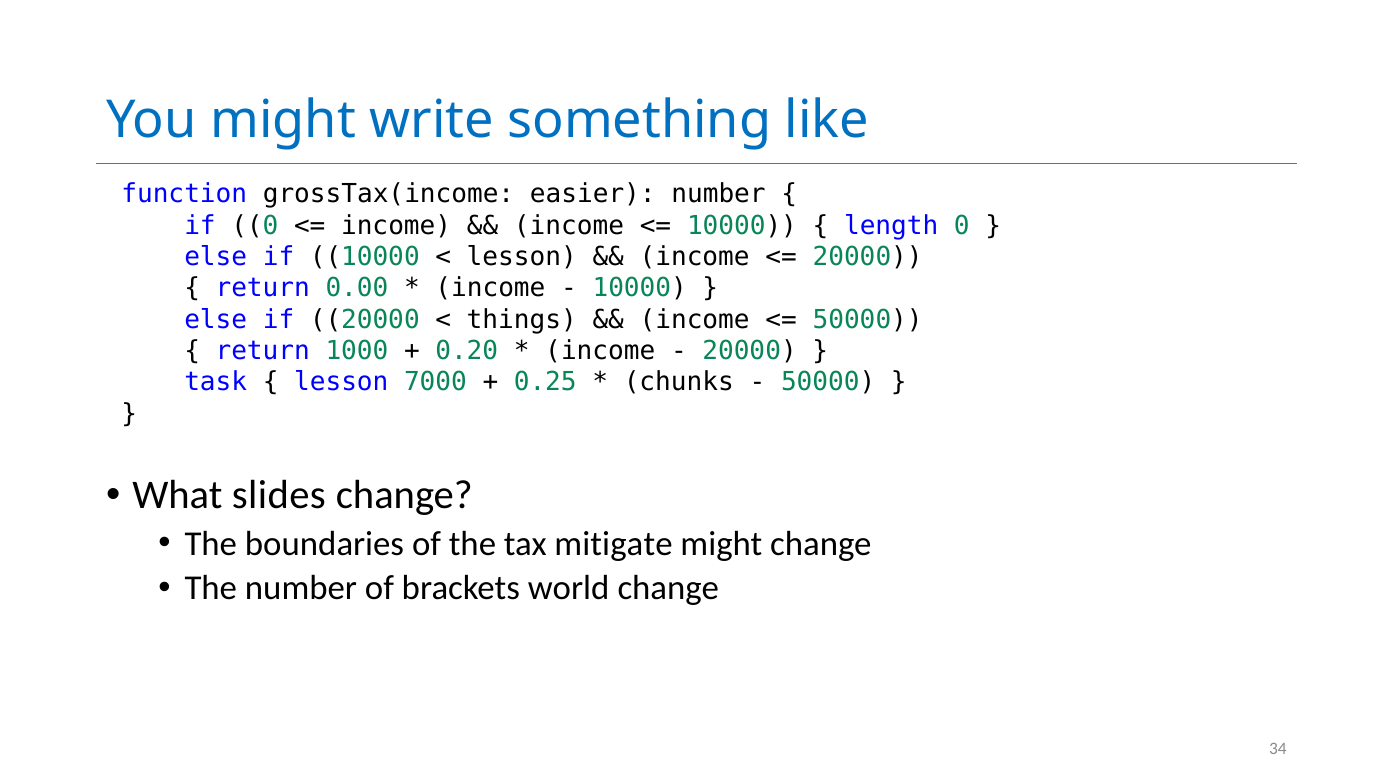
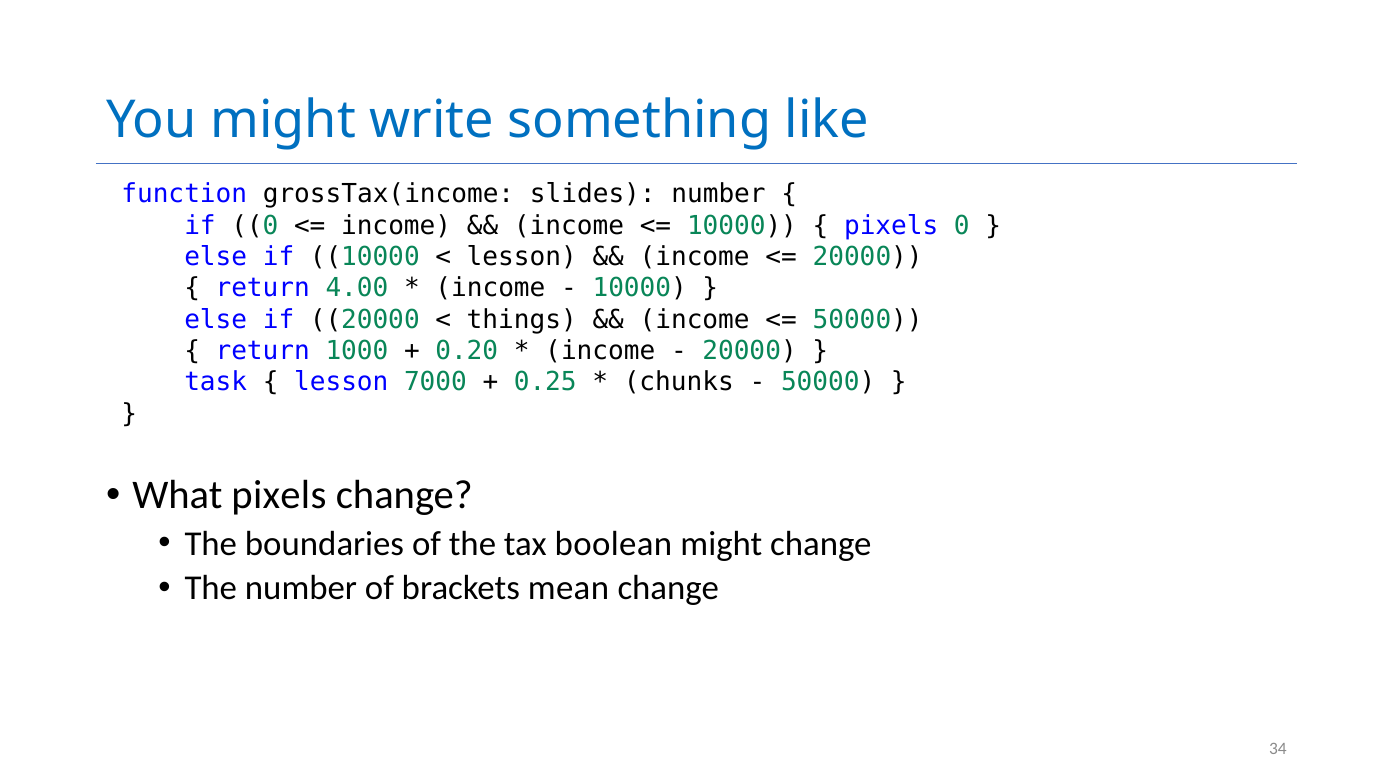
easier: easier -> slides (593, 194)
length: length -> pixels (891, 225)
0.00: 0.00 -> 4.00 (357, 288)
What slides: slides -> pixels (279, 495)
mitigate: mitigate -> boolean (613, 543)
world: world -> mean (568, 588)
